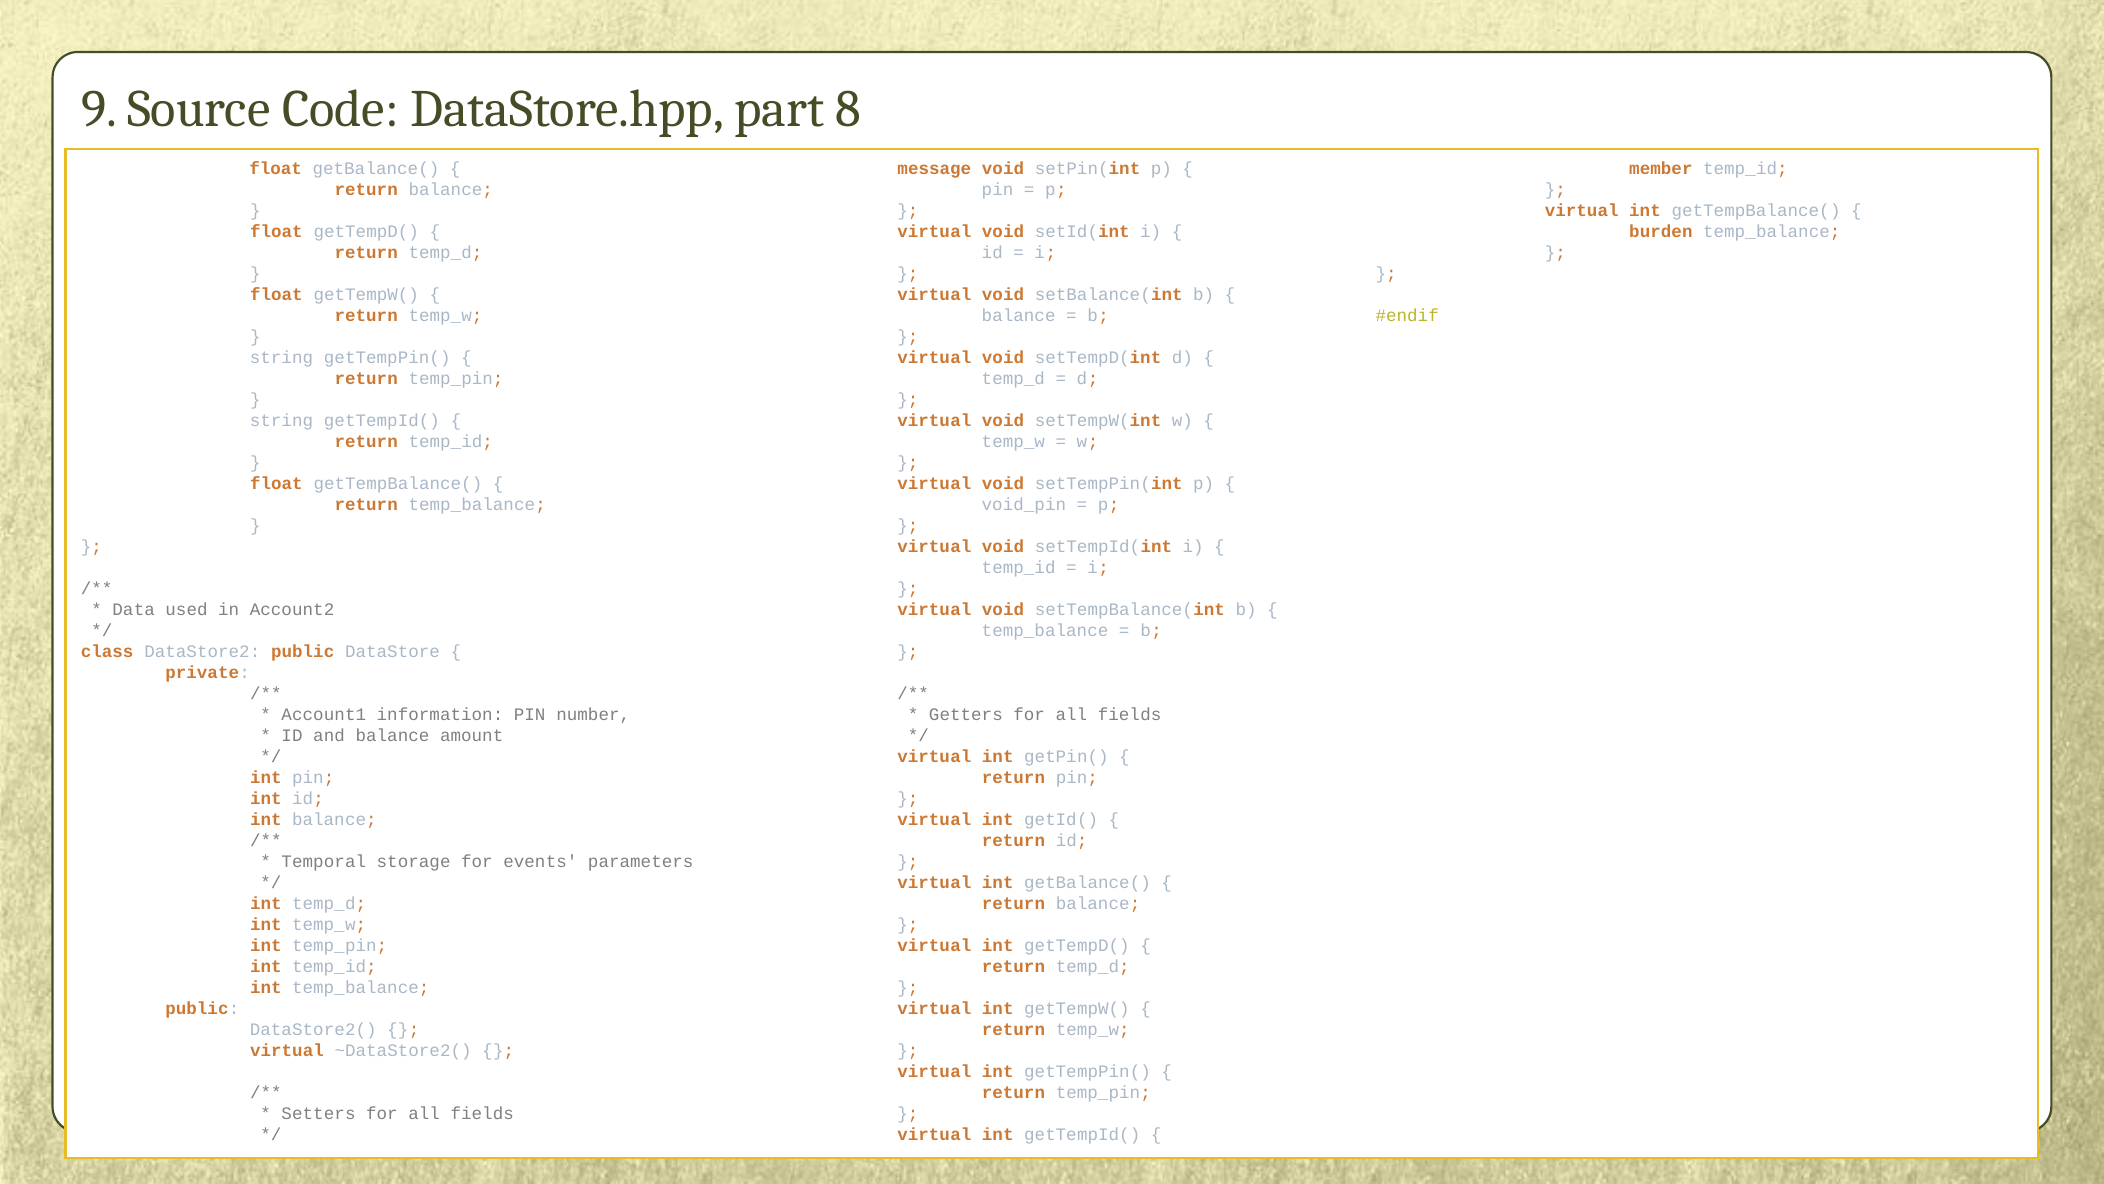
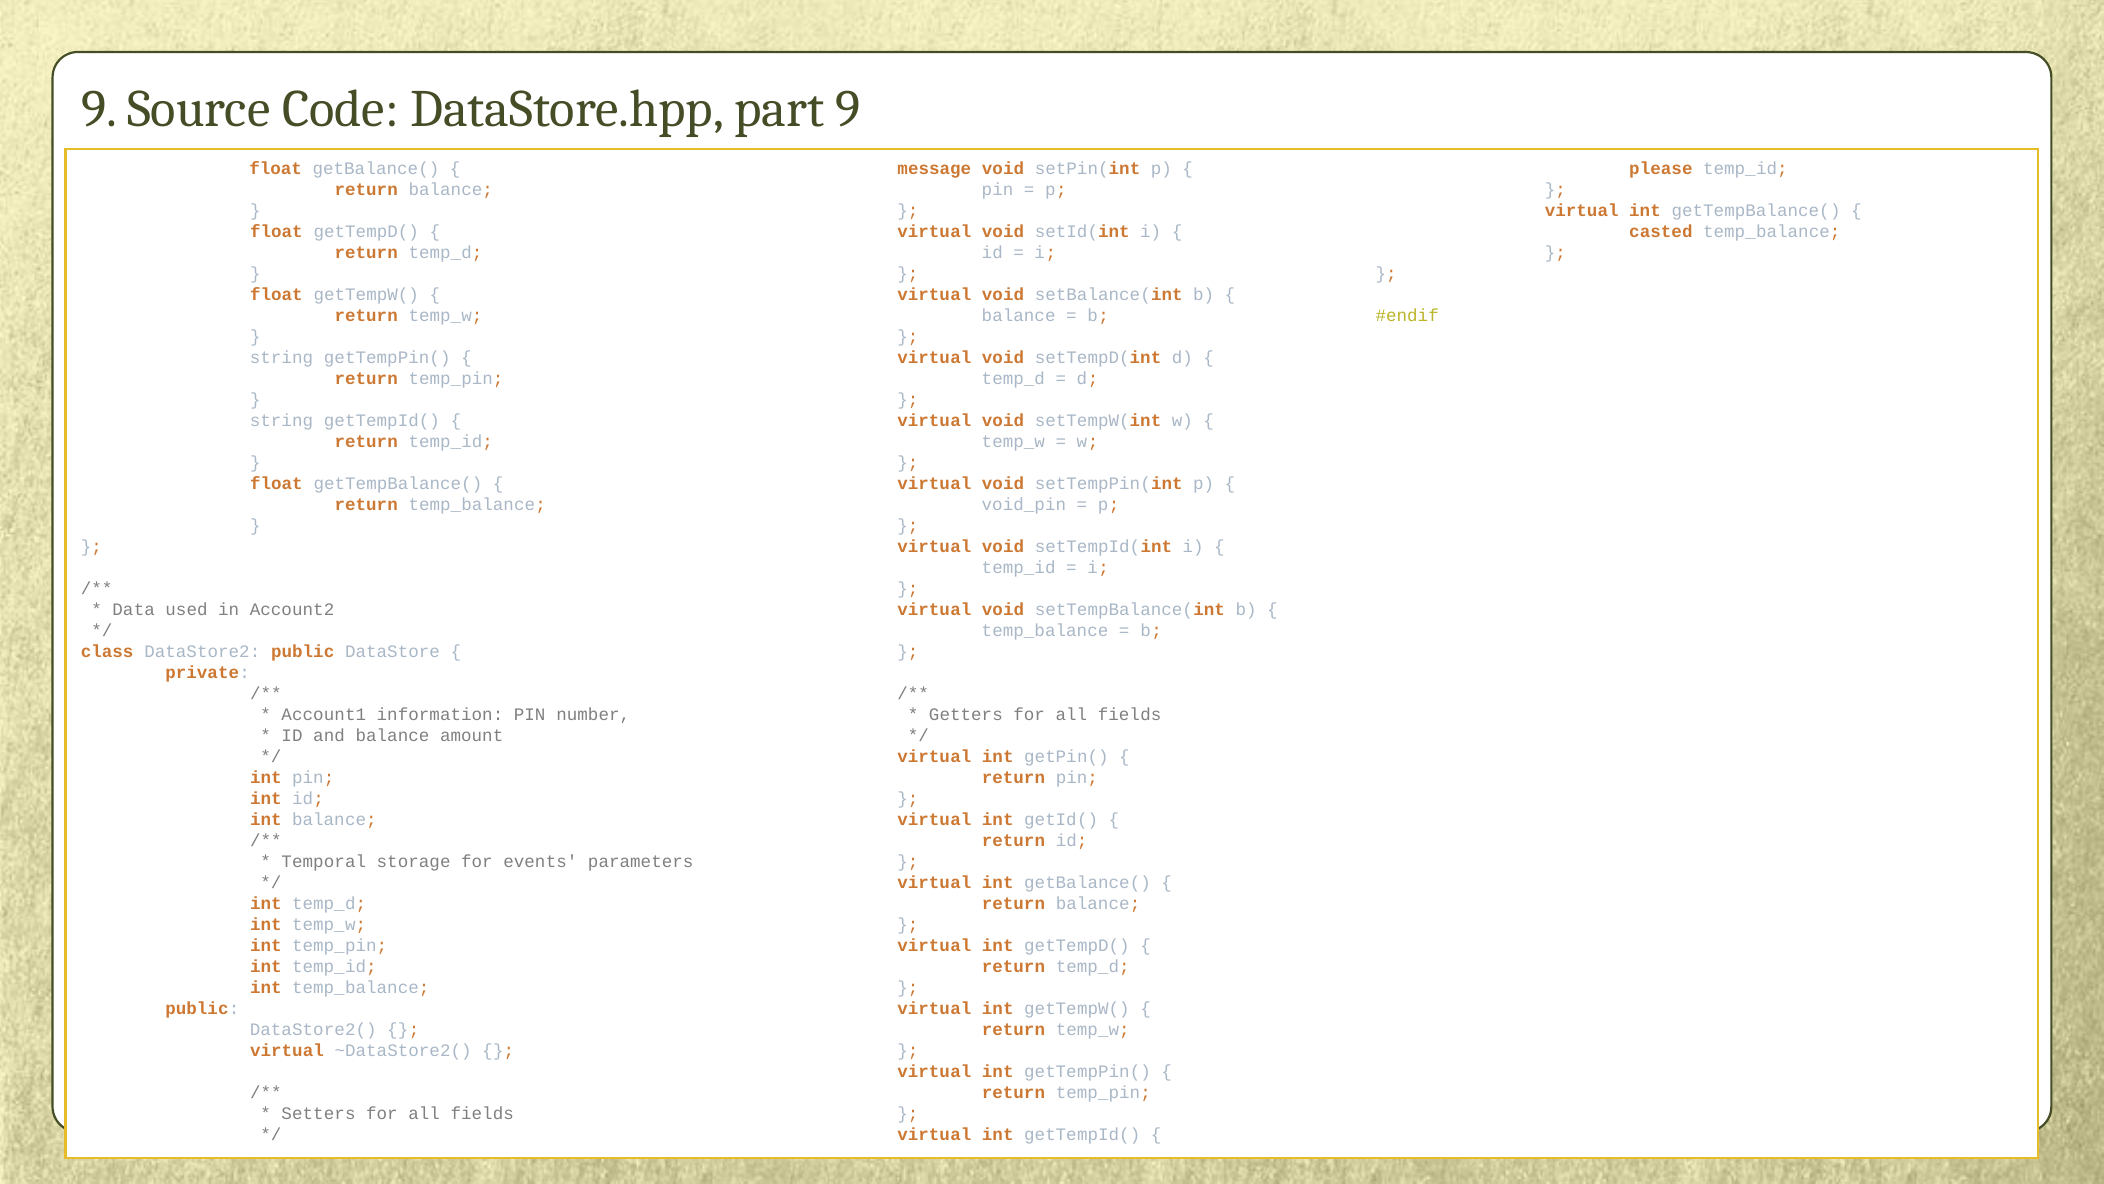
part 8: 8 -> 9 (848, 109)
member: member -> please (1661, 169)
burden: burden -> casted (1661, 232)
